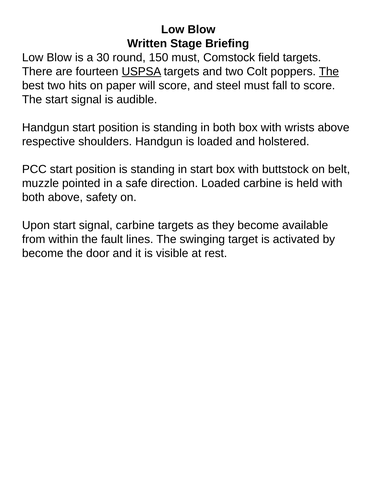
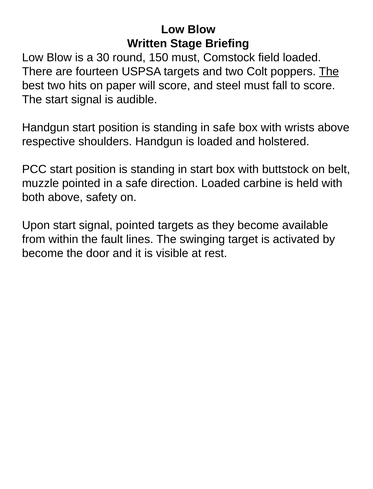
field targets: targets -> loaded (302, 58)
USPSA underline: present -> none (141, 72)
in both: both -> safe (224, 128)
signal carbine: carbine -> pointed (135, 226)
